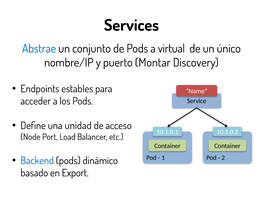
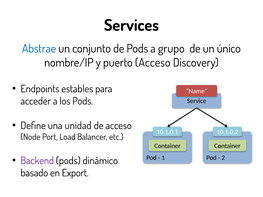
virtual: virtual -> grupo (171, 49)
puerto Montar: Montar -> Acceso (153, 63)
Backend colour: blue -> purple (37, 161)
